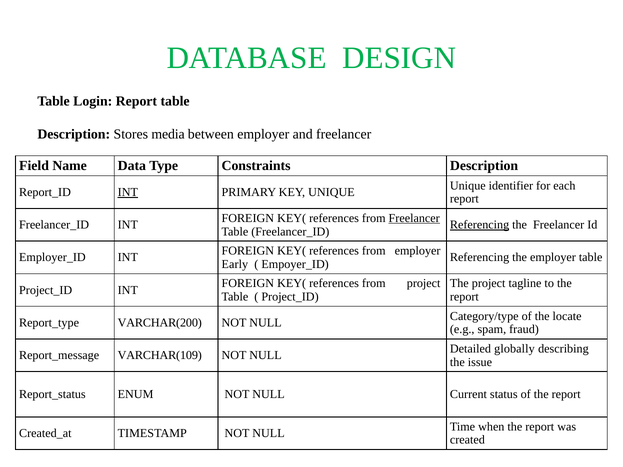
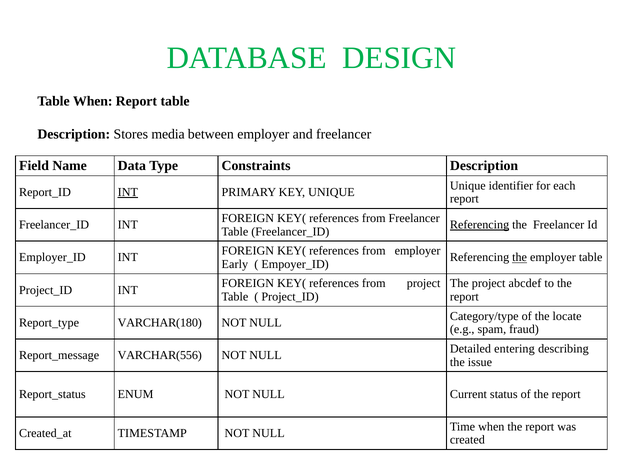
Table Login: Login -> When (93, 101)
Freelancer underline: present -> none (414, 218)
the underline: none -> present (520, 258)
tagline: tagline -> abcdef (525, 284)
VARCHAR(200: VARCHAR(200 -> VARCHAR(180 (160, 323)
globally: globally -> entering (514, 349)
VARCHAR(109: VARCHAR(109 -> VARCHAR(556 (160, 356)
